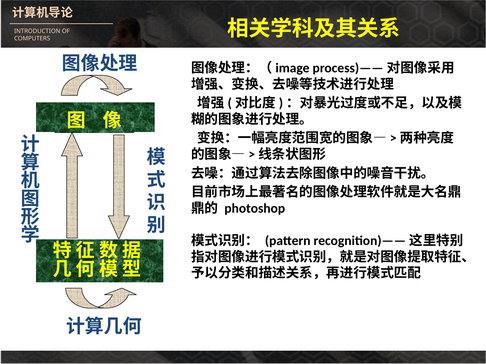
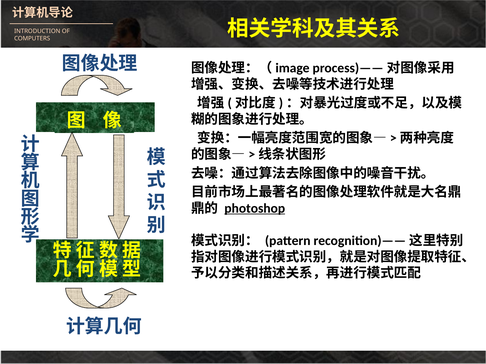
photoshop underline: none -> present (255, 209)
